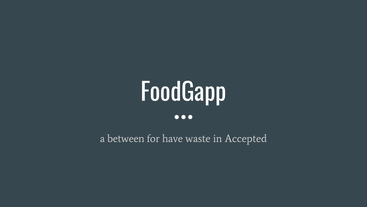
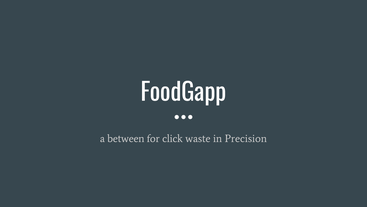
have: have -> click (173, 138)
Accepted: Accepted -> Precision (246, 138)
